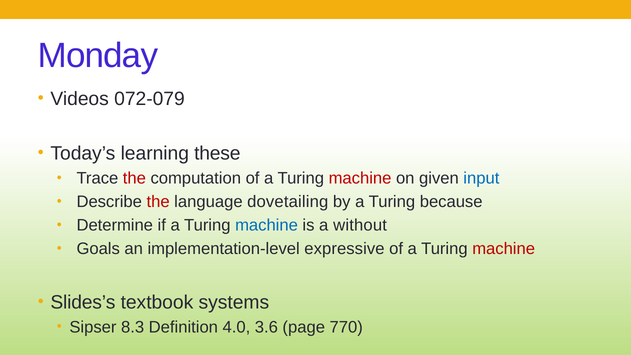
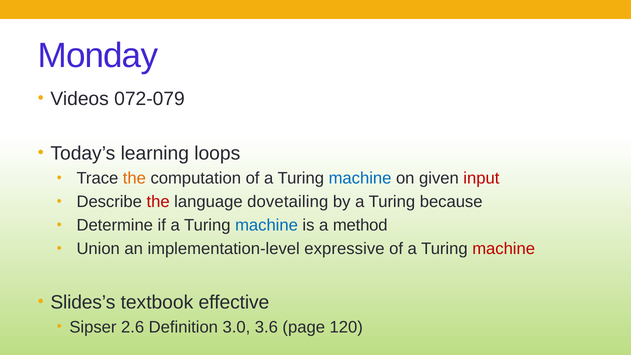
these: these -> loops (217, 154)
the colour: red -> orange (134, 178)
machine colour: red -> blue (360, 178)
input colour: blue -> red (481, 178)
without: without -> method (360, 225)
Goals: Goals -> Union (98, 249)
systems: systems -> effective (234, 302)
8.3: 8.3 -> 2.6 (133, 327)
4.0: 4.0 -> 3.0 (236, 327)
770: 770 -> 120 (346, 327)
